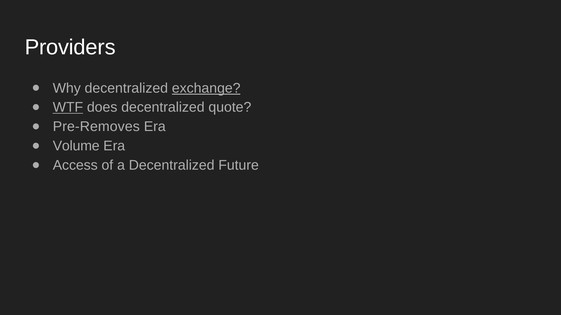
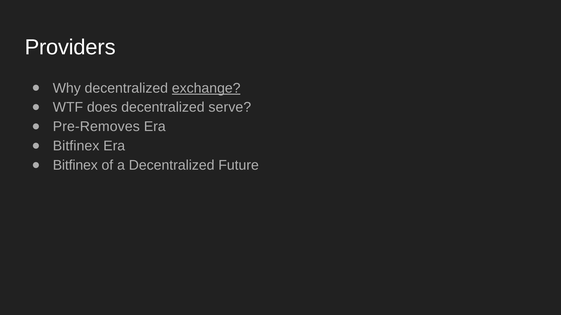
WTF underline: present -> none (68, 108)
quote: quote -> serve (230, 108)
Volume: Volume -> Bitfinex (76, 146)
Access: Access -> Bitfinex (75, 166)
